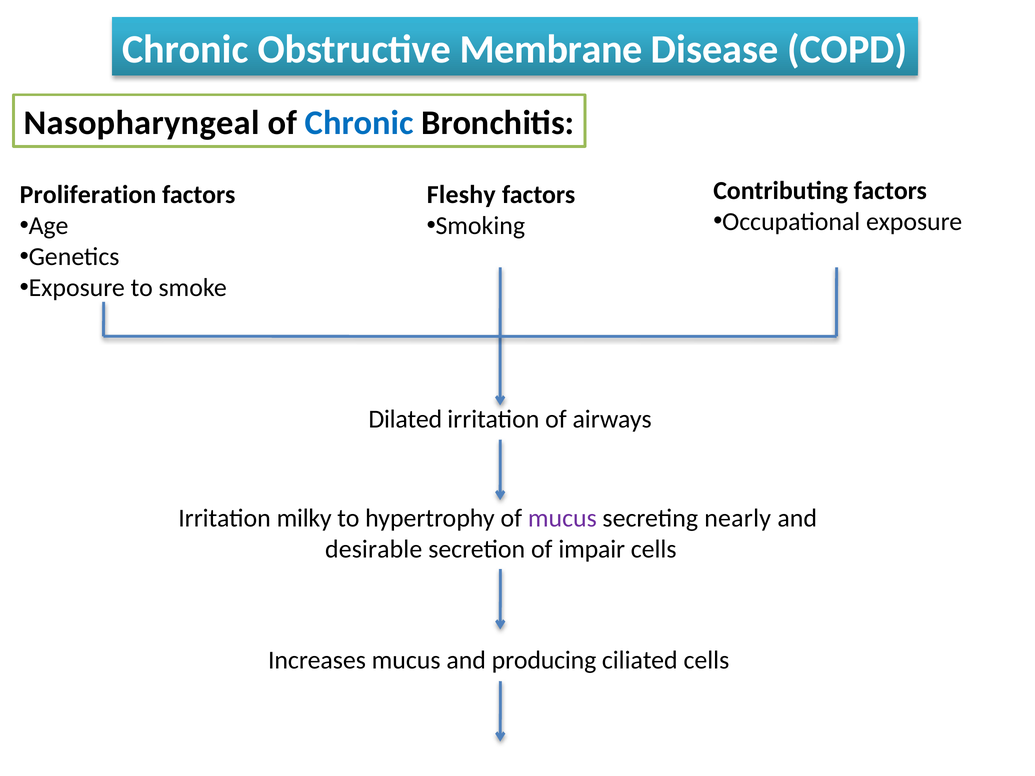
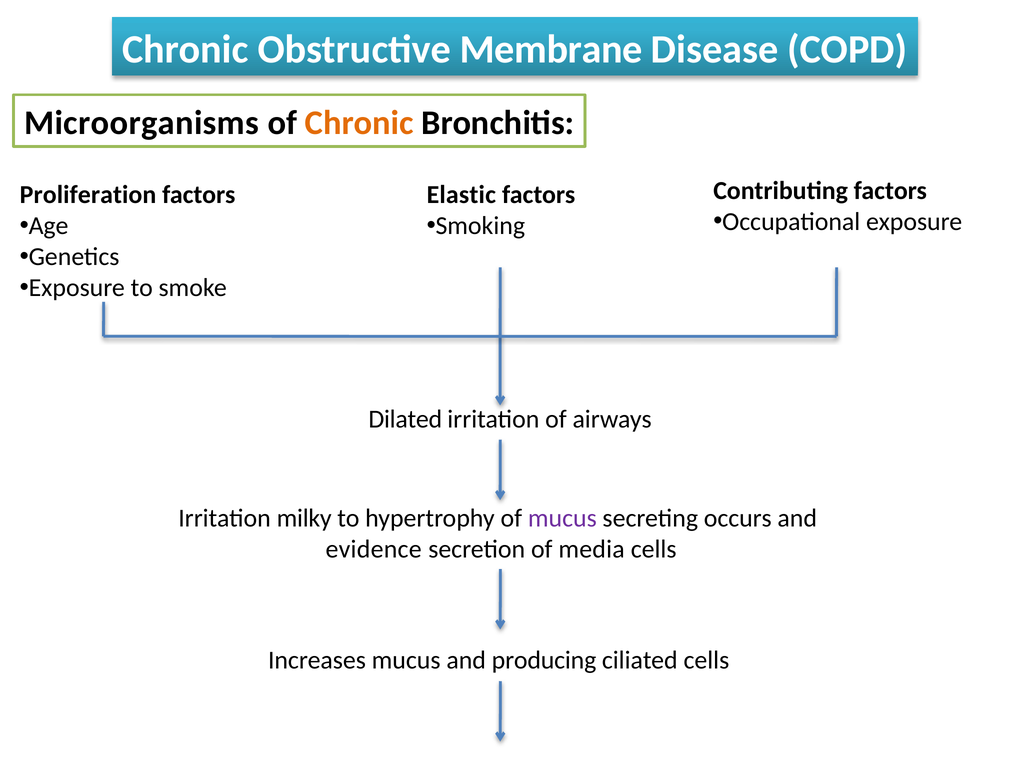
Nasopharyngeal: Nasopharyngeal -> Microorganisms (142, 123)
Chronic colour: blue -> orange (359, 123)
Fleshy: Fleshy -> Elastic (461, 195)
nearly: nearly -> occurs (738, 518)
desirable: desirable -> evidence (374, 550)
impair: impair -> media (592, 550)
